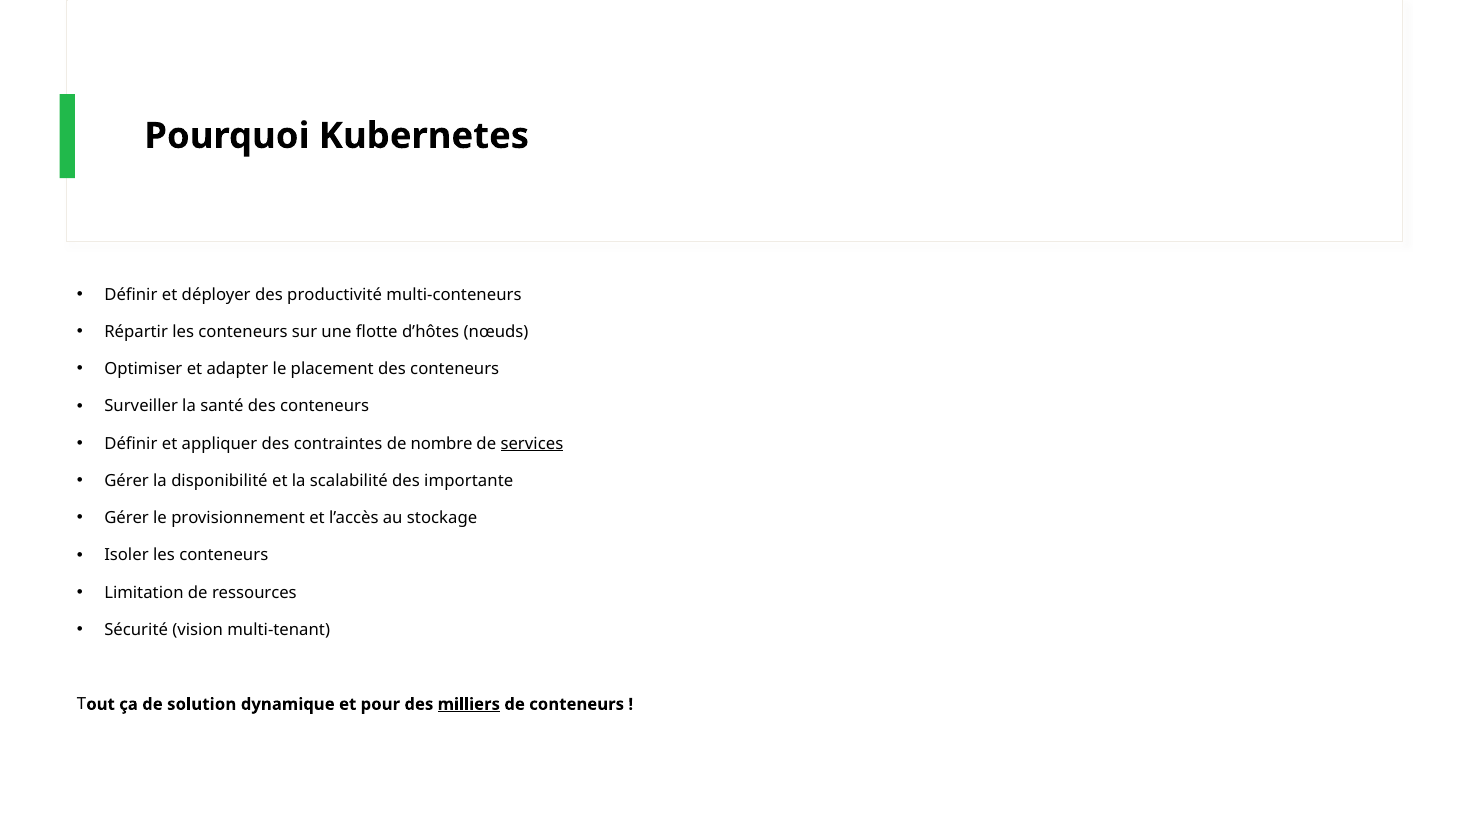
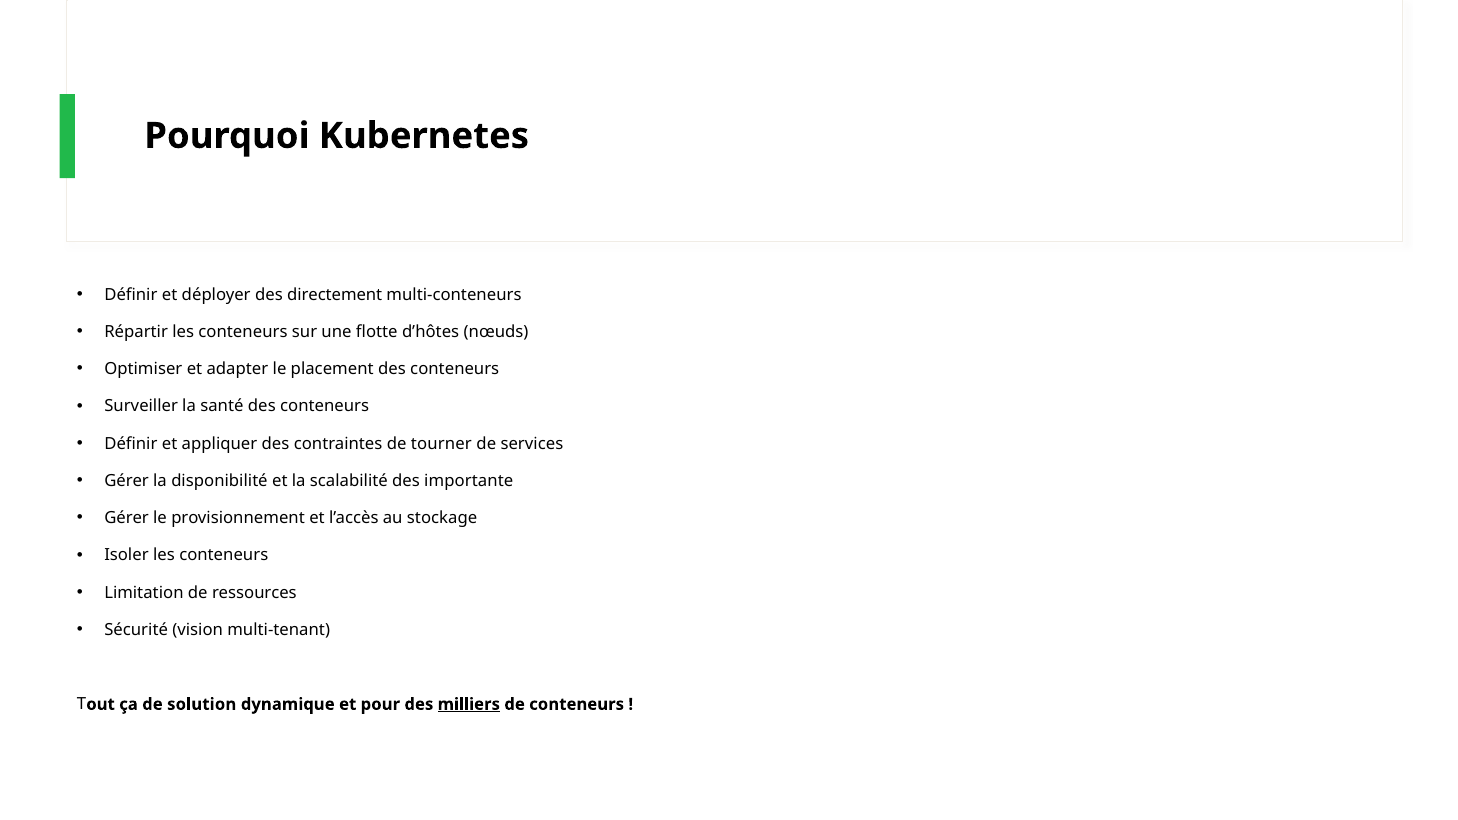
productivité: productivité -> directement (335, 295)
nombre: nombre -> tourner (441, 444)
services underline: present -> none (532, 444)
